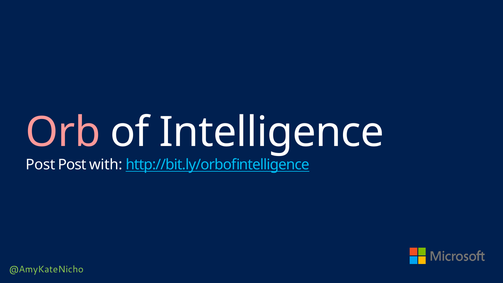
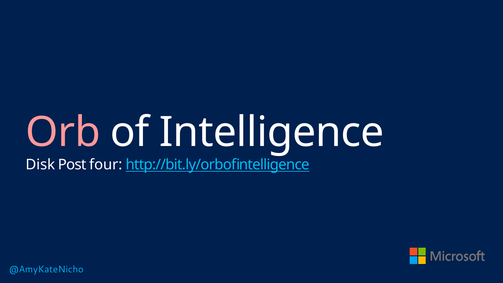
Post: Post -> Disk (40, 165)
with: with -> four (106, 165)
@AmyKateNicho colour: light green -> light blue (46, 269)
